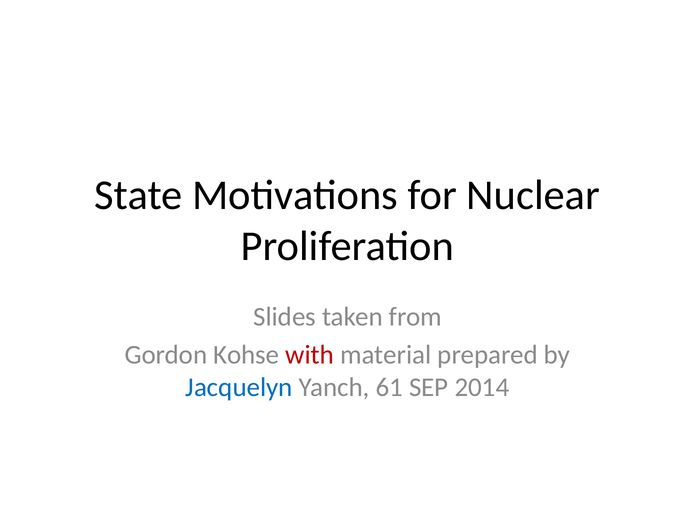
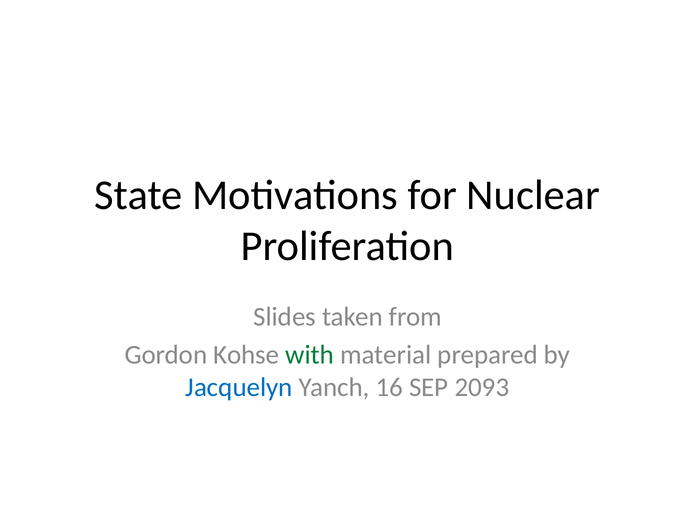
with colour: red -> green (310, 355)
61: 61 -> 16 (389, 387)
2014: 2014 -> 2093 (482, 387)
